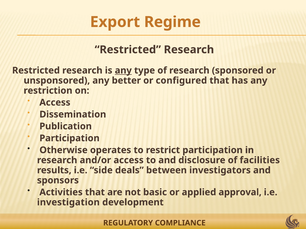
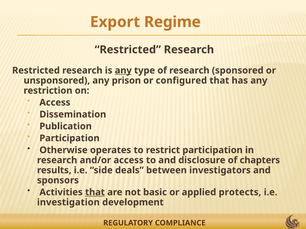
better: better -> prison (126, 81)
facilities: facilities -> chapters (260, 160)
that underline: none -> present (95, 193)
approval: approval -> protects (240, 193)
